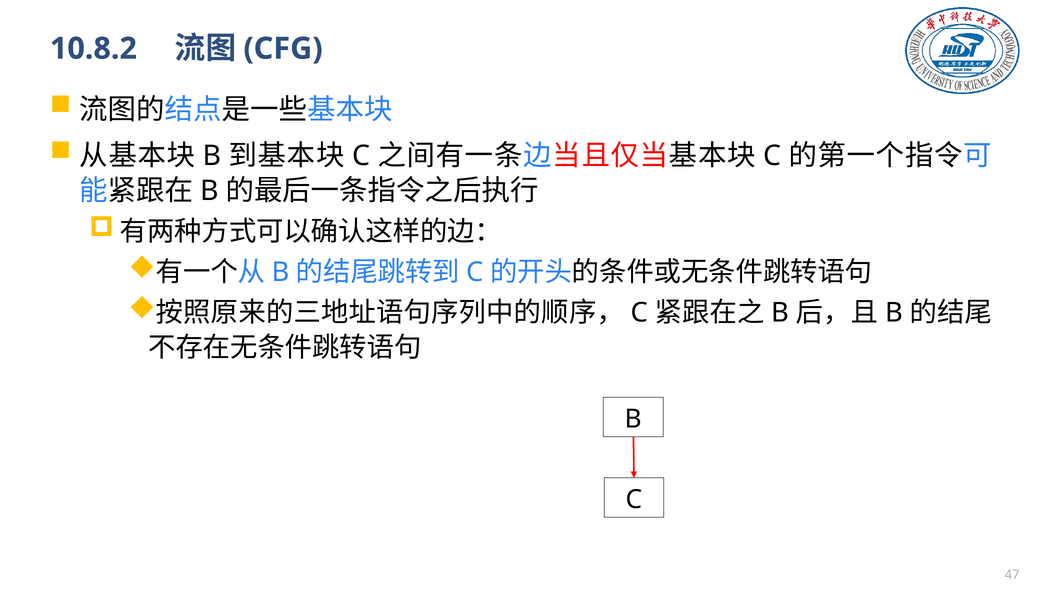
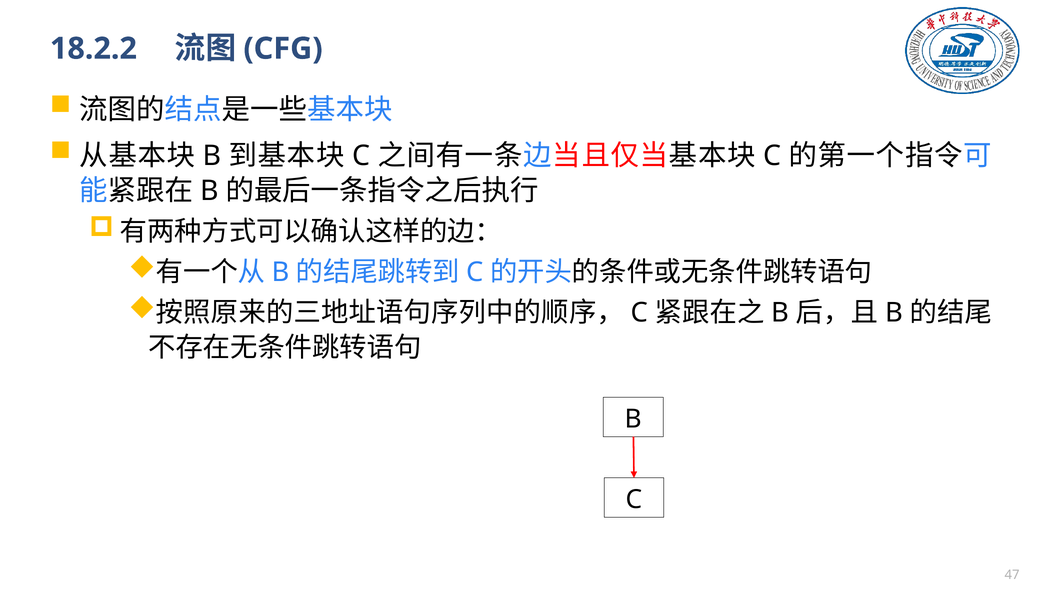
10.8.2: 10.8.2 -> 18.2.2 (93, 49)
